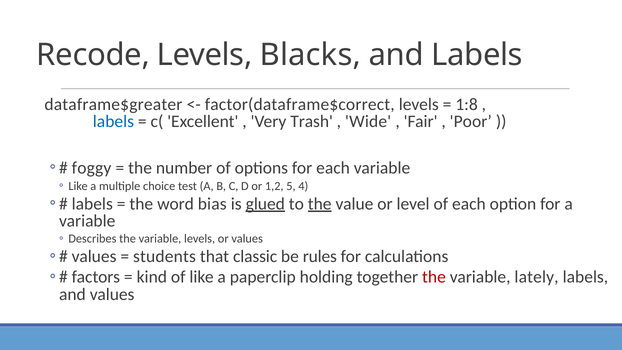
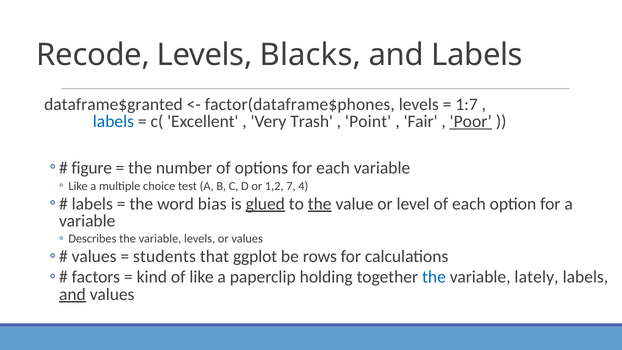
dataframe$greater: dataframe$greater -> dataframe$granted (113, 104)
factor(dataframe$correct: factor(dataframe$correct -> factor(dataframe$phones (300, 104)
1:8: 1:8 -> 1:7 (467, 104)
Wide: Wide -> Point (368, 121)
Poor underline: none -> present (471, 121)
foggy: foggy -> figure (92, 168)
5: 5 -> 7 (291, 186)
classic: classic -> ggplot (255, 257)
rules: rules -> rows (320, 257)
the colour: red -> blue (434, 277)
and underline: none -> present (72, 294)
